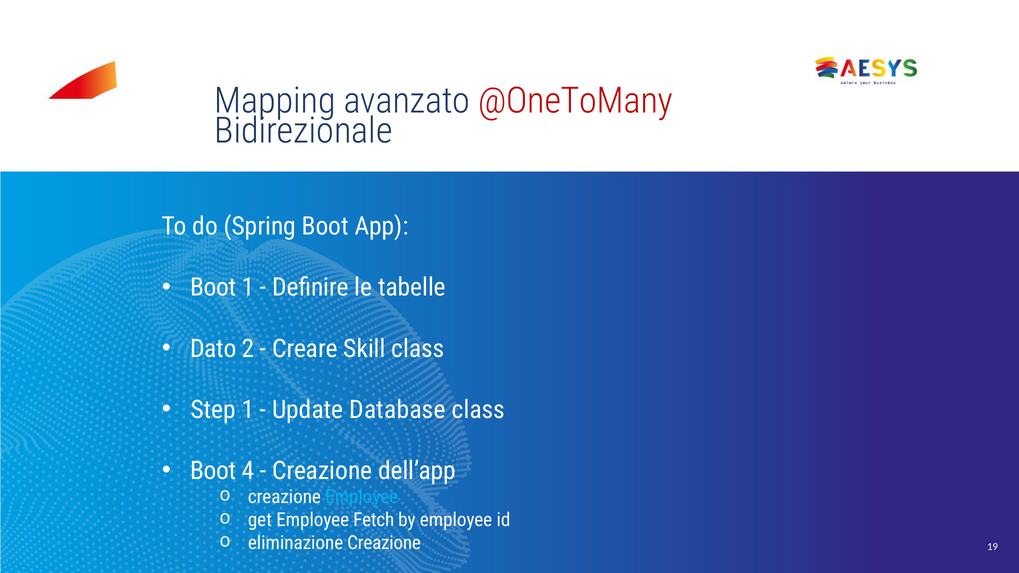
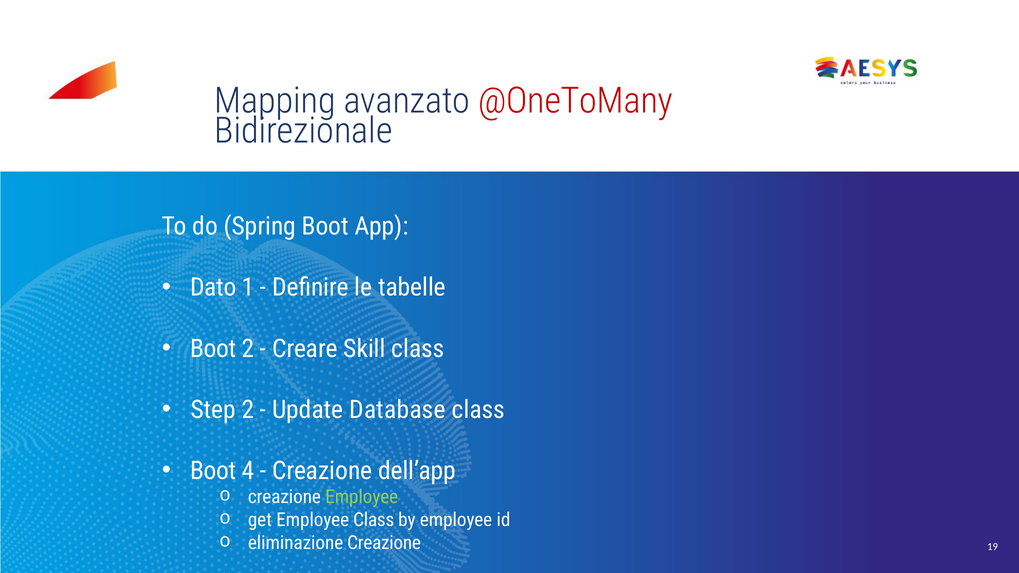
Boot: Boot -> Dato (213, 288)
Dato: Dato -> Boot (213, 349)
Step 1: 1 -> 2 (248, 410)
Employee colour: light blue -> light green (362, 497)
Employee Fetch: Fetch -> Class (374, 520)
